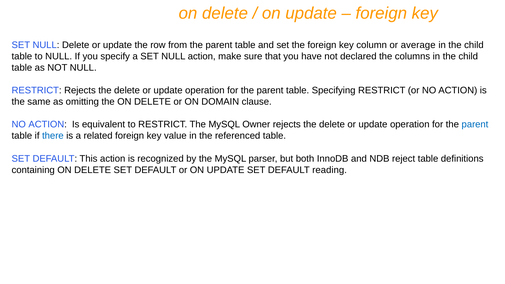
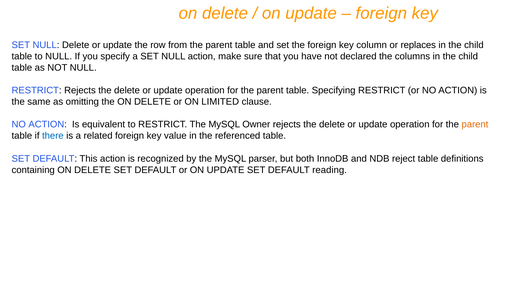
average: average -> replaces (418, 45)
DOMAIN: DOMAIN -> LIMITED (220, 102)
parent colour: blue -> orange (475, 125)
